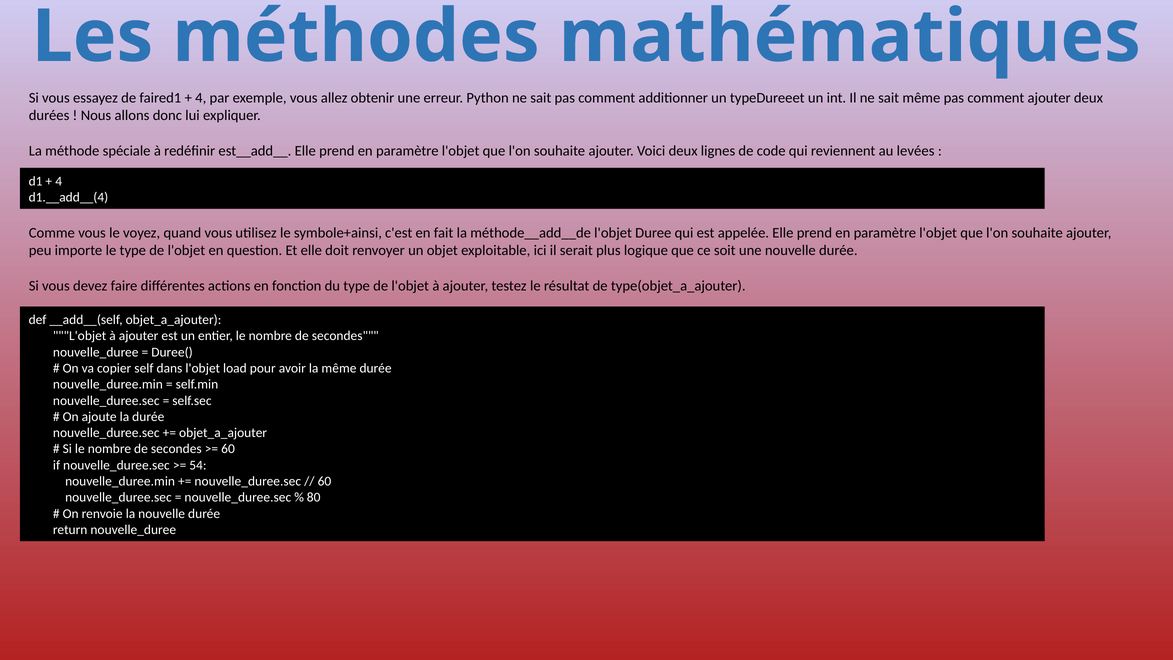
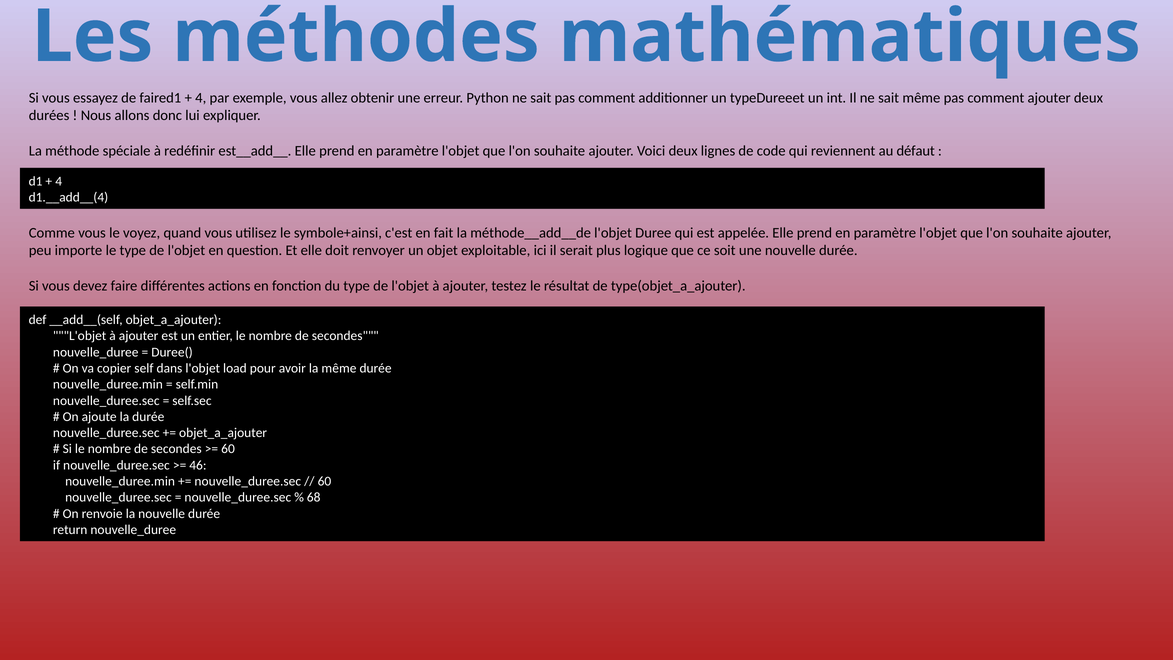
levées: levées -> défaut (916, 151)
54: 54 -> 46 (198, 465)
80: 80 -> 68 (314, 497)
